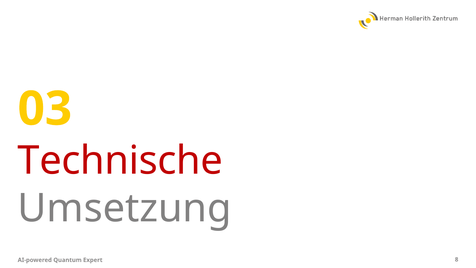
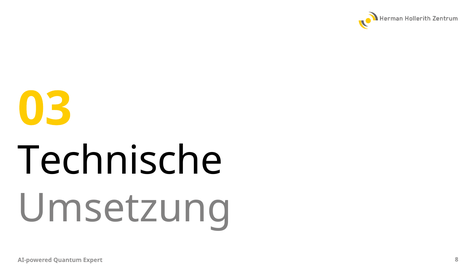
Technische colour: red -> black (120, 161)
